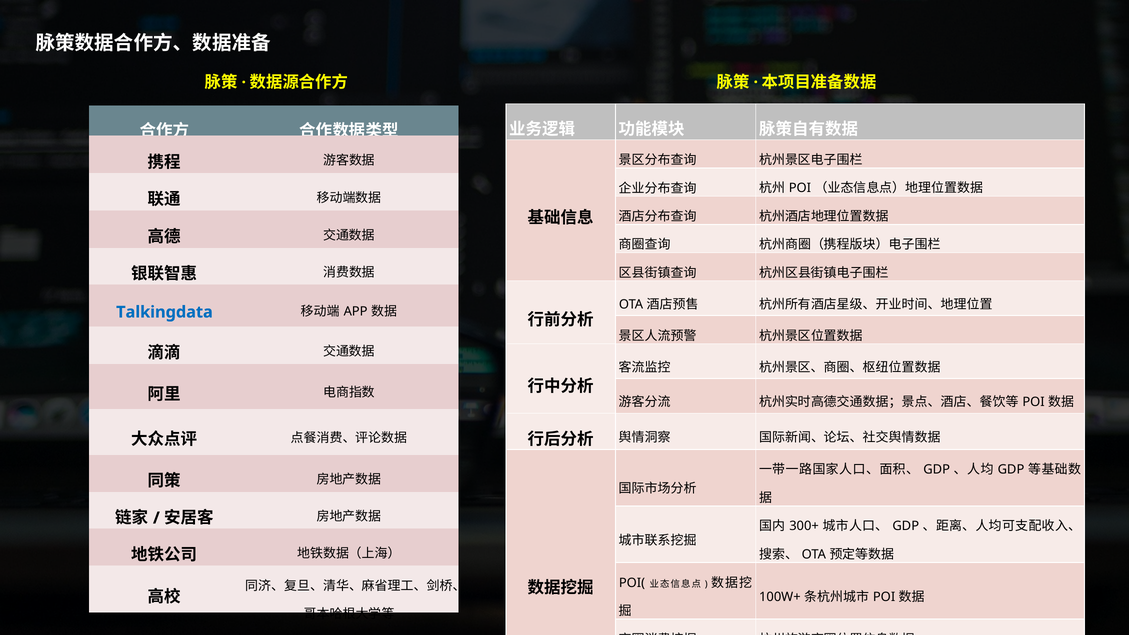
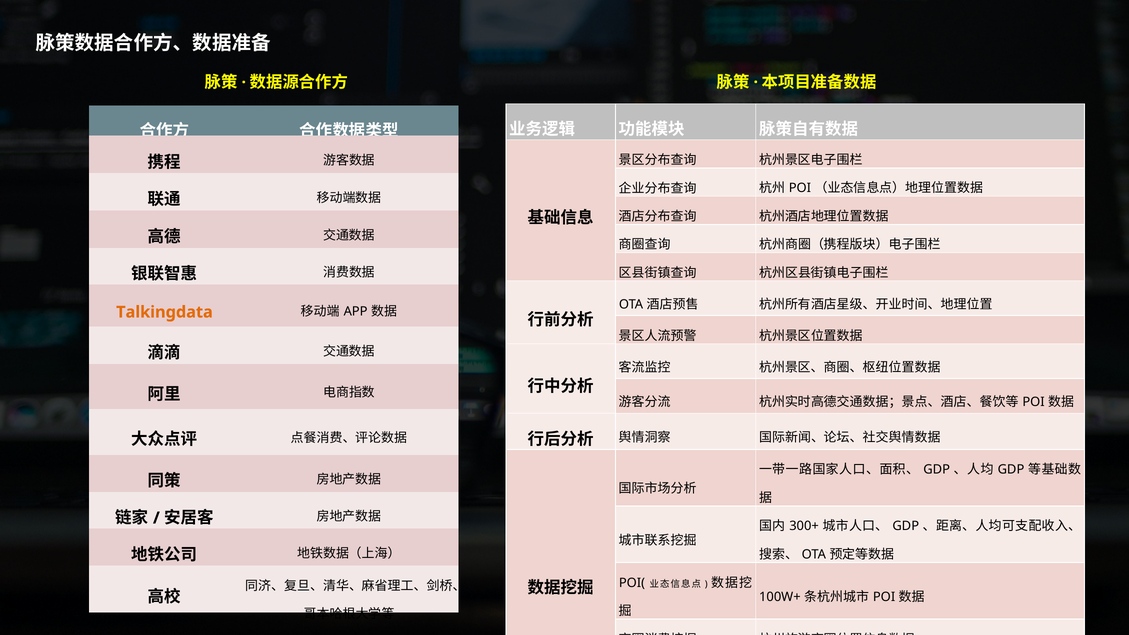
Talkingdata colour: blue -> orange (164, 312)
